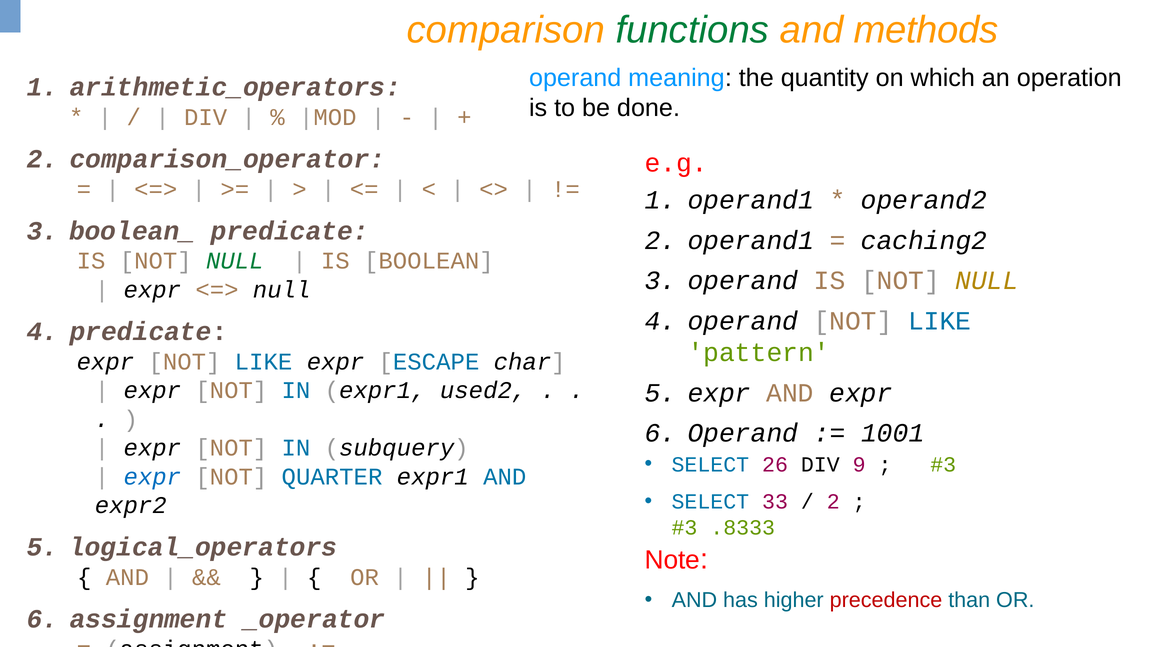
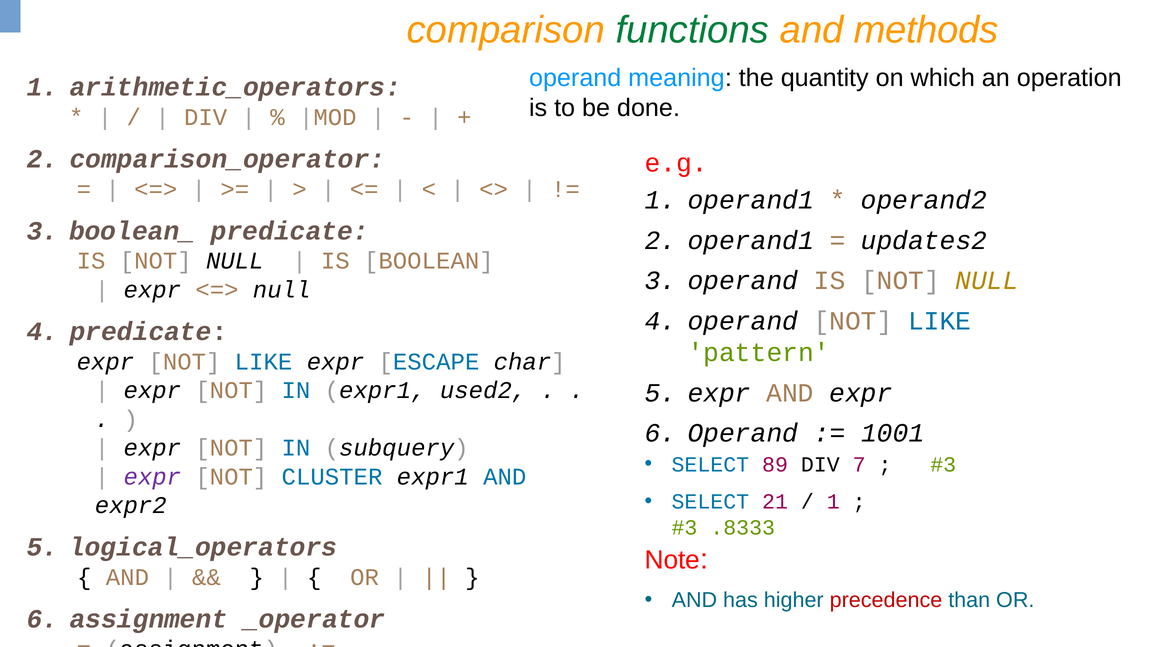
caching2: caching2 -> updates2 (924, 240)
NULL colour: green -> black (235, 261)
26: 26 -> 89 (775, 464)
9: 9 -> 7 (859, 464)
expr colour: blue -> purple (152, 477)
QUARTER: QUARTER -> CLUSTER (332, 477)
33: 33 -> 21 (775, 502)
2: 2 -> 1 (833, 502)
